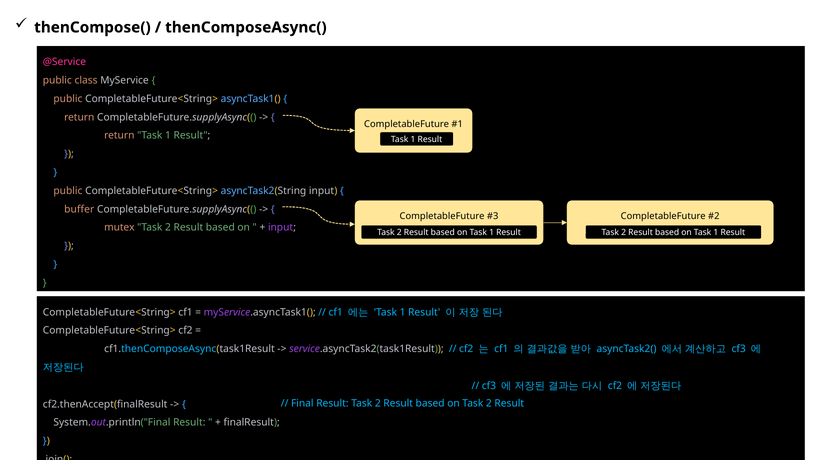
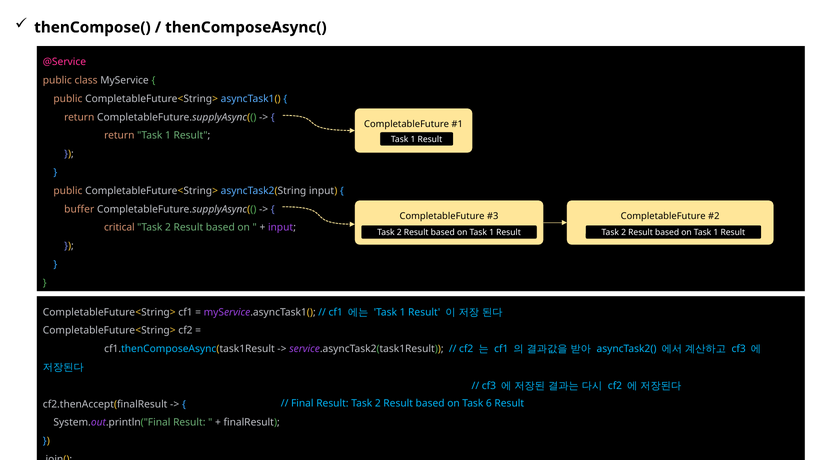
mutex: mutex -> critical (119, 228)
on Task 2: 2 -> 6 (489, 403)
